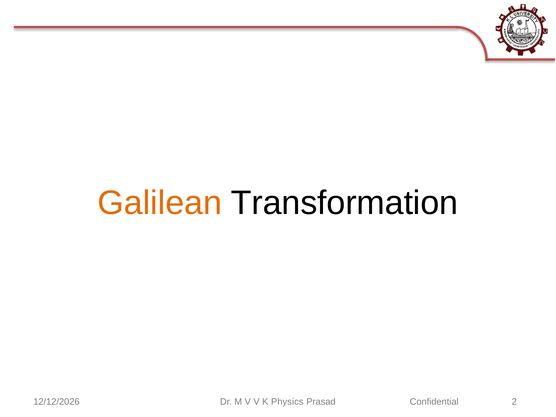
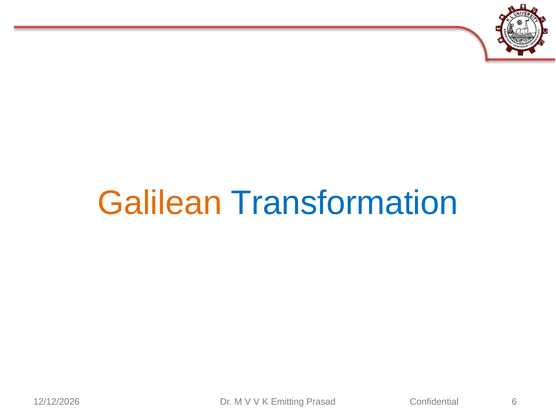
Transformation colour: black -> blue (345, 203)
Physics: Physics -> Emitting (287, 402)
2: 2 -> 6 (514, 402)
